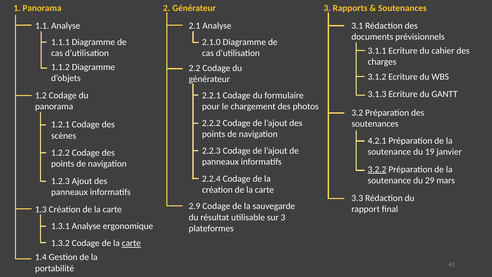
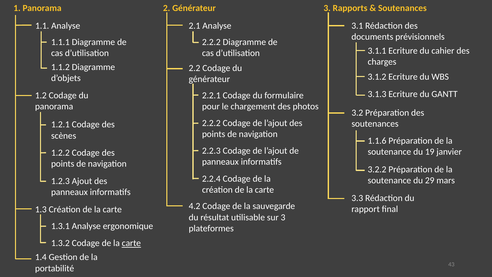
2.1.0: 2.1.0 -> 2.2.2 (211, 42)
4.2.1: 4.2.1 -> 1.1.6 (377, 141)
3.2.2 underline: present -> none (377, 169)
2.9: 2.9 -> 4.2 (195, 206)
